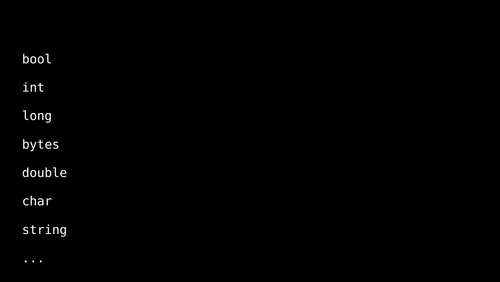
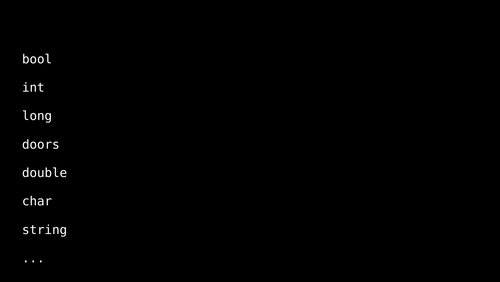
bytes: bytes -> doors (41, 144)
